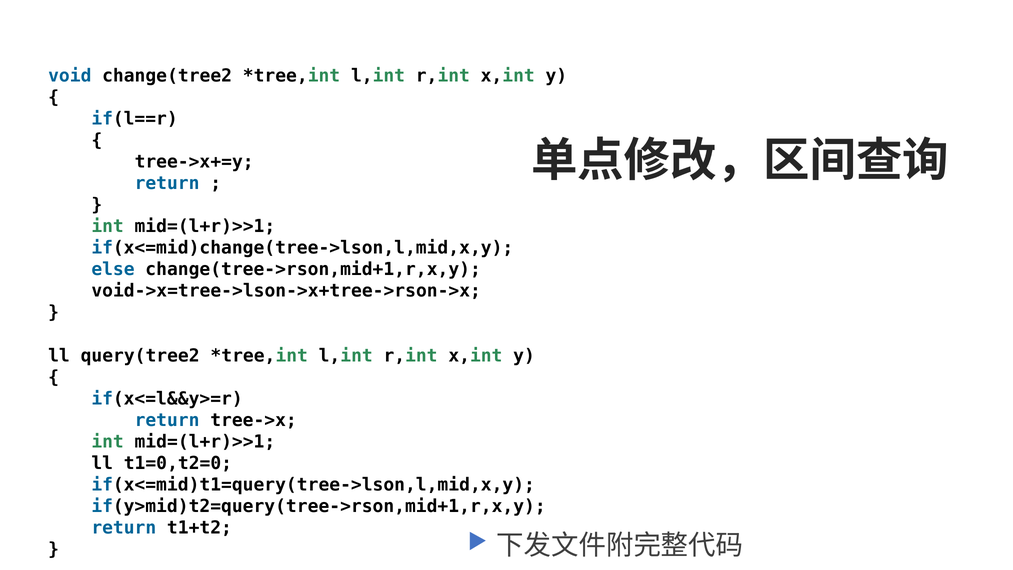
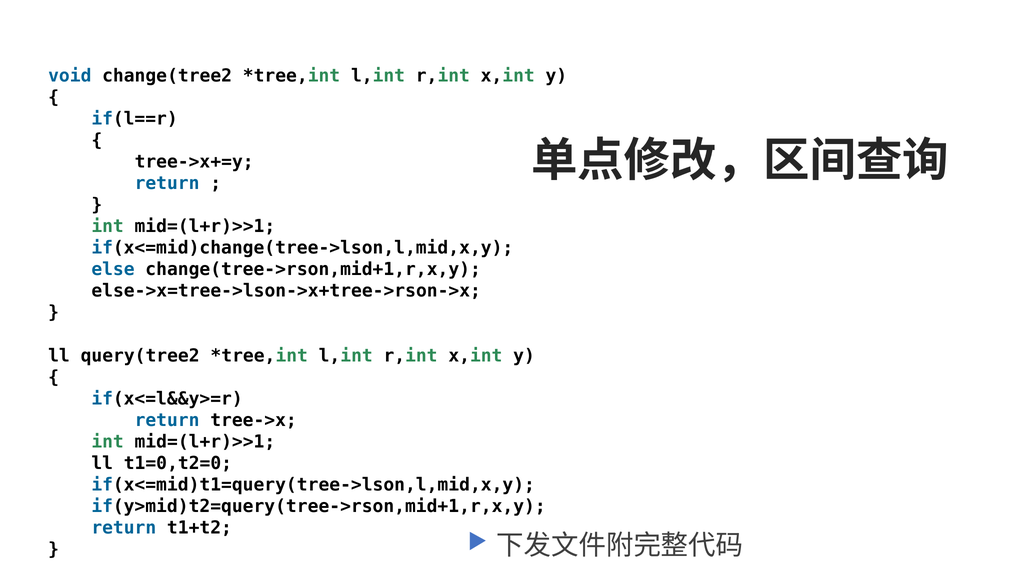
void->x=tree->lson->x+tree->rson->x: void->x=tree->lson->x+tree->rson->x -> else->x=tree->lson->x+tree->rson->x (286, 291)
